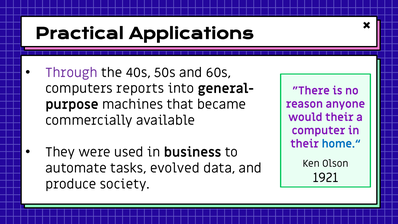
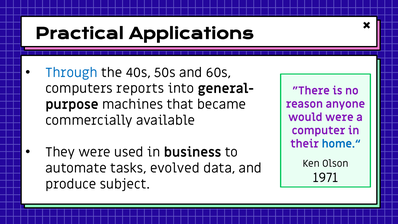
Through colour: purple -> blue (71, 73)
would their: their -> were (339, 117)
1921: 1921 -> 1971 (325, 178)
society: society -> subject (125, 184)
